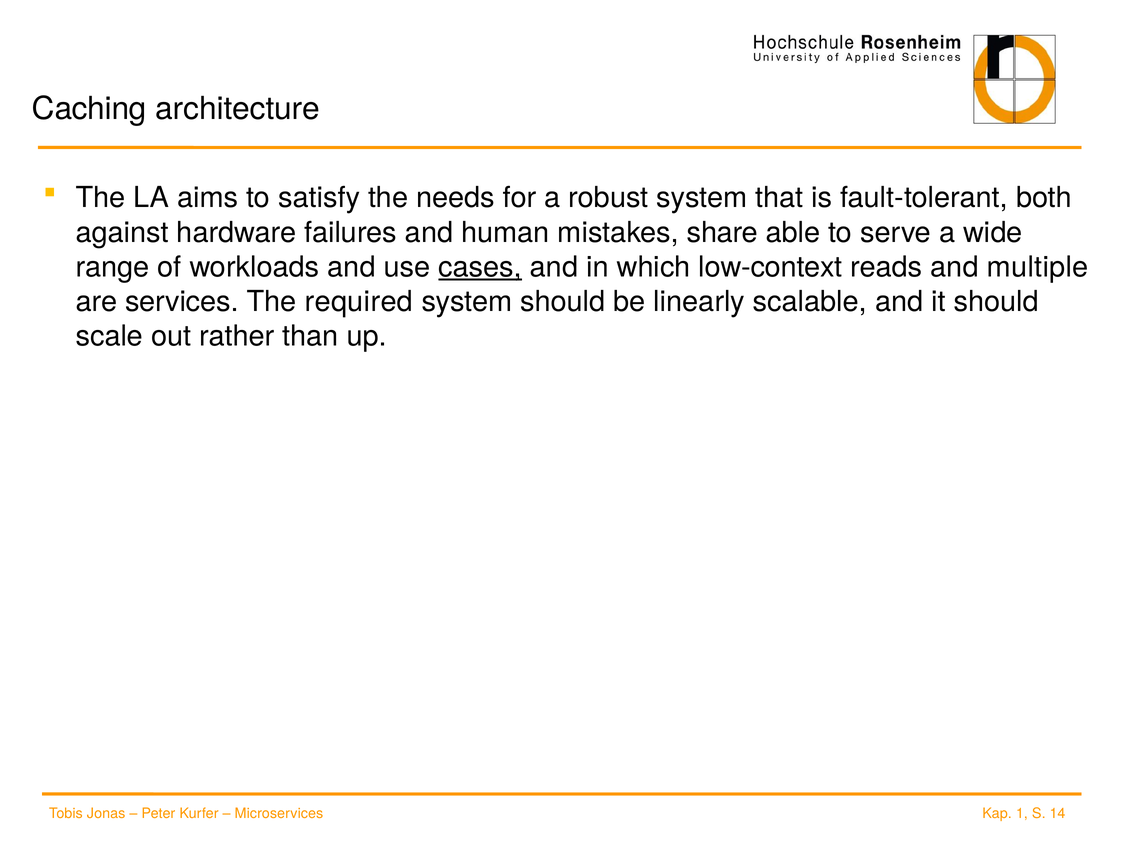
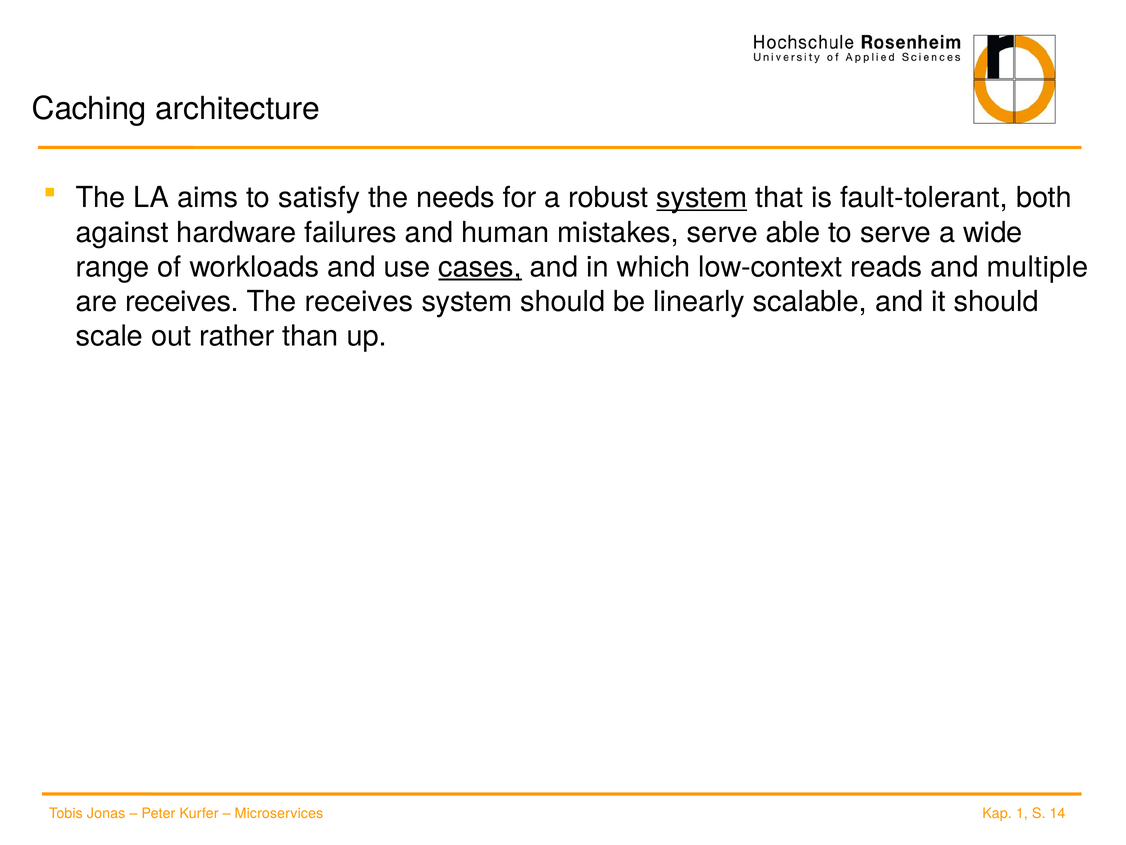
system underline: none -> present (702, 198)
mistakes share: share -> serve (722, 232)
are services: services -> receives (182, 302)
The required: required -> receives (359, 302)
